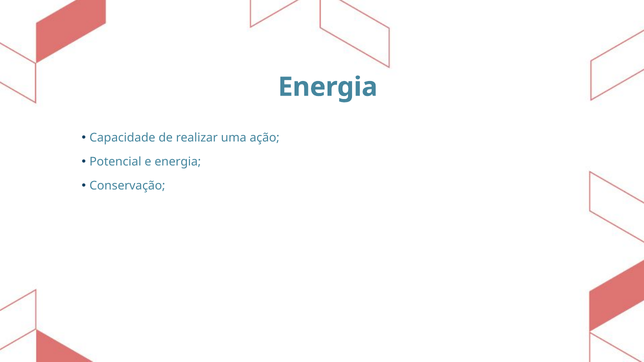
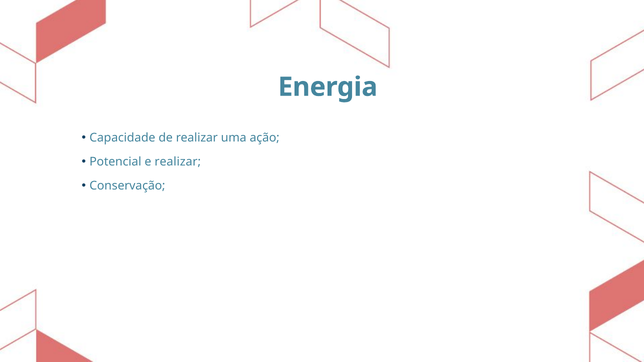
e energia: energia -> realizar (178, 162)
